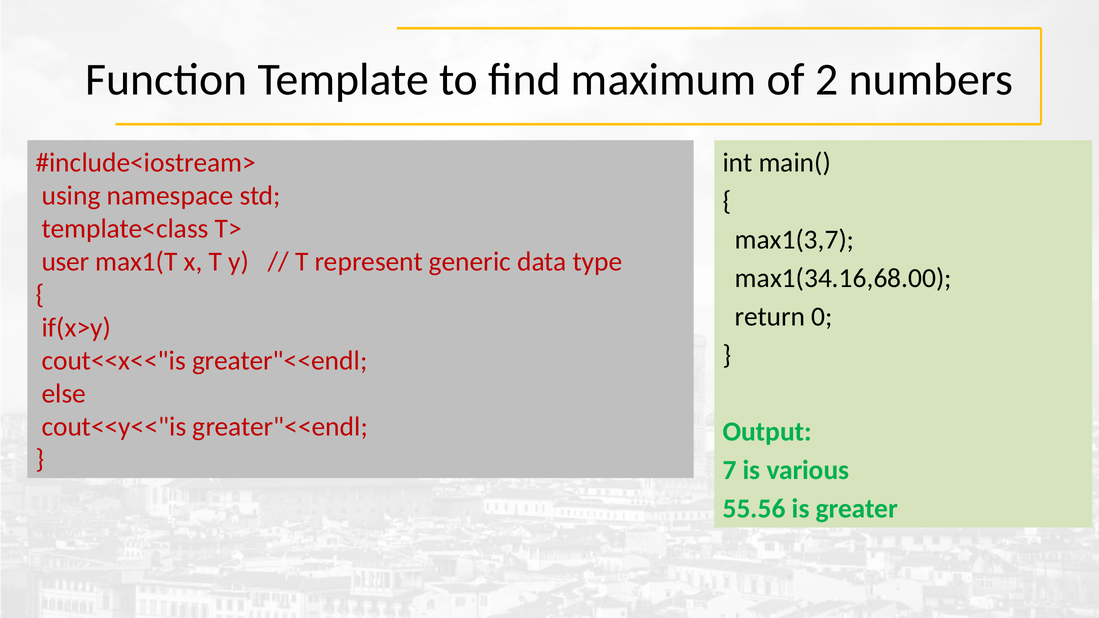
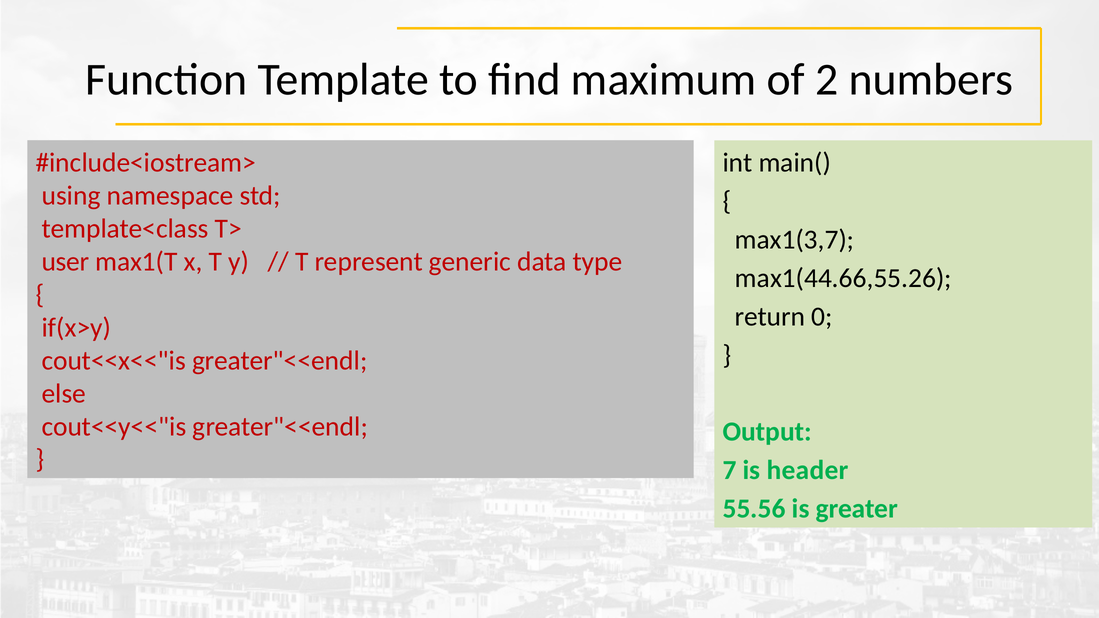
max1(34.16,68.00: max1(34.16,68.00 -> max1(44.66,55.26 (843, 278)
various: various -> header (808, 471)
